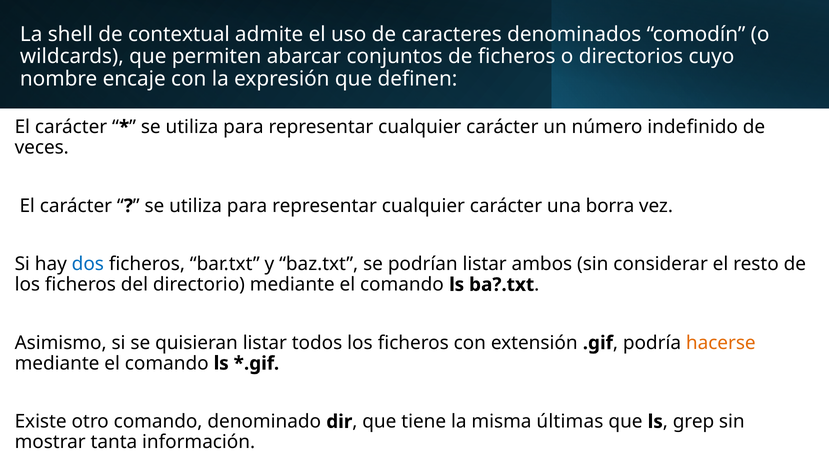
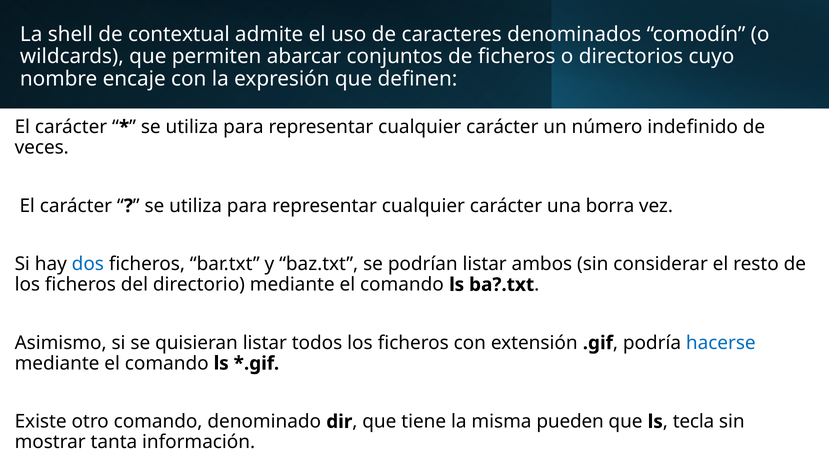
hacerse colour: orange -> blue (721, 343)
últimas: últimas -> pueden (570, 422)
grep: grep -> tecla (694, 422)
